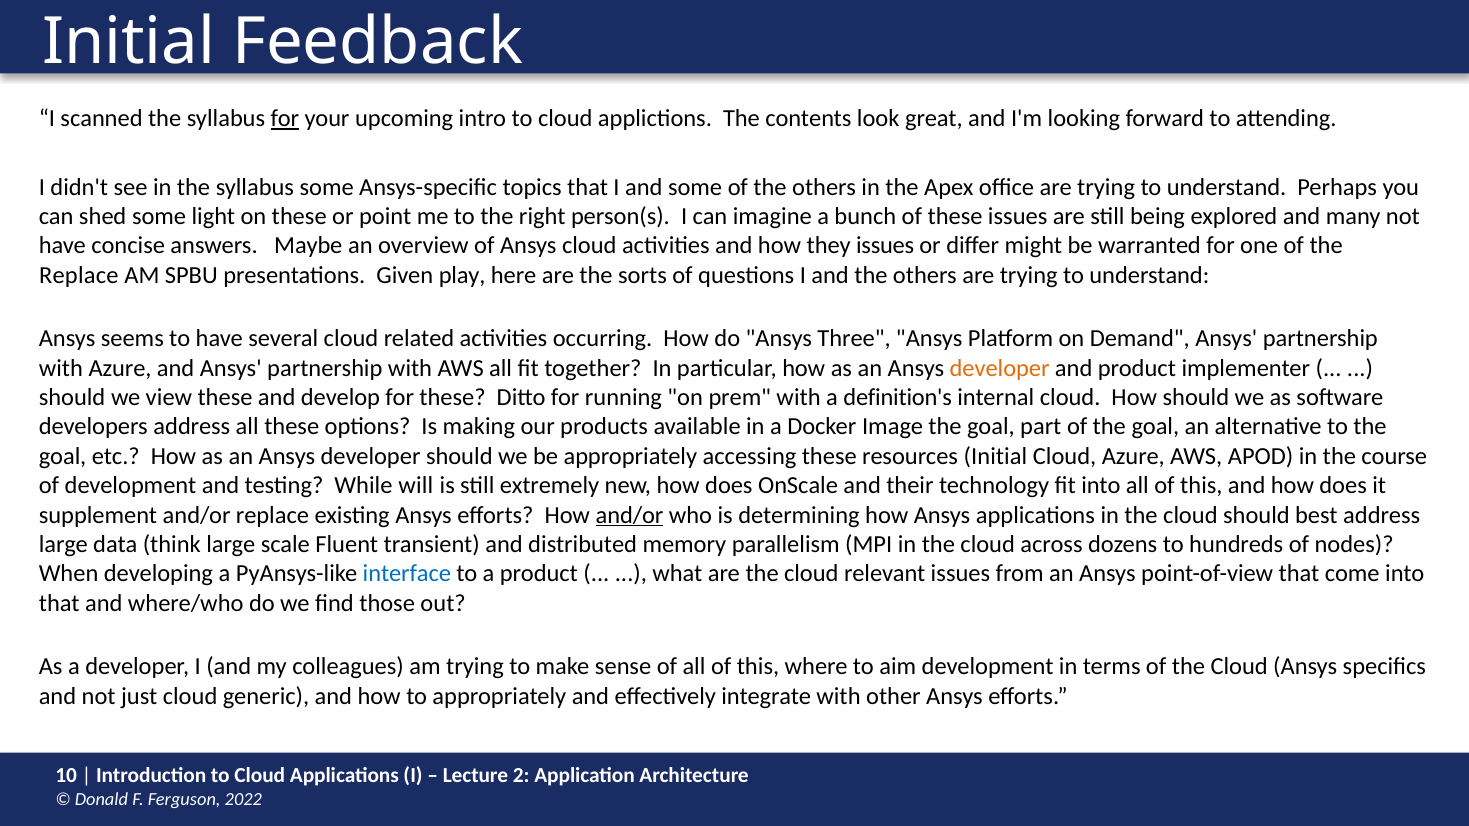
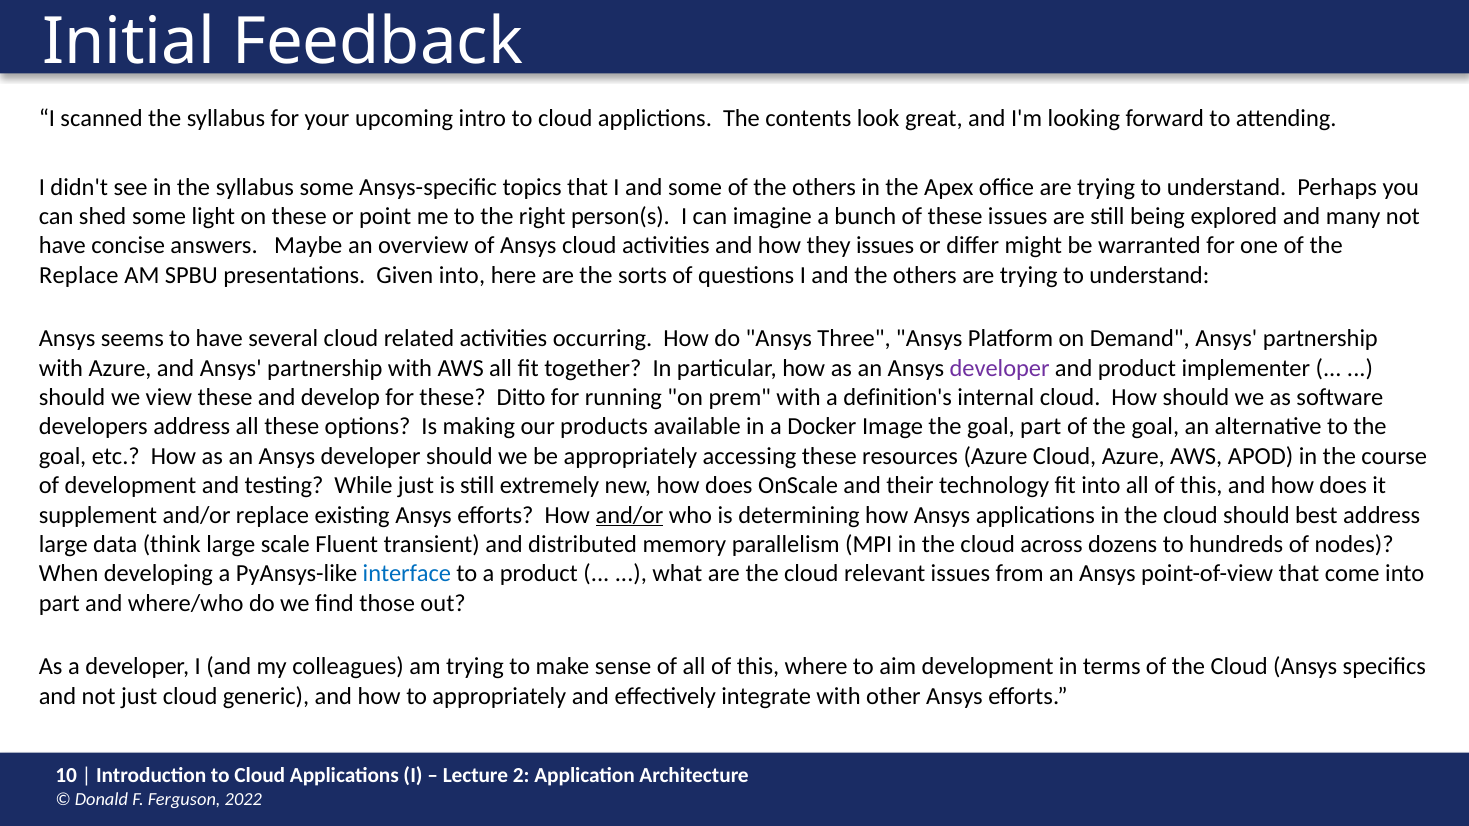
for underline: present -> none (285, 118)
Given play: play -> into (462, 275)
developer colour: orange -> purple (1000, 368)
resources Initial: Initial -> Azure (996, 456)
While will: will -> just (416, 486)
that: that -> part (59, 603)
